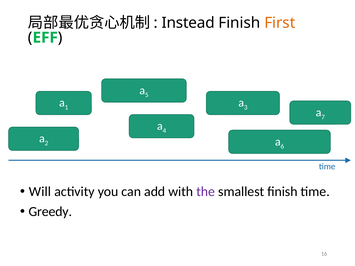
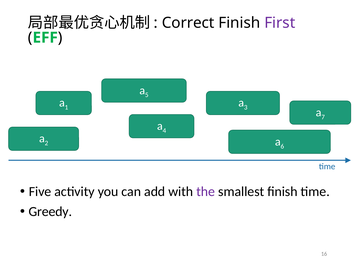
Instead: Instead -> Correct (188, 23)
First colour: orange -> purple (280, 23)
Will: Will -> Five (40, 192)
